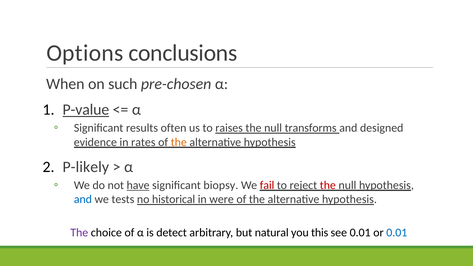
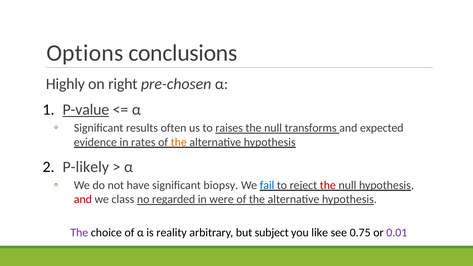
When: When -> Highly (65, 84)
such: such -> right (123, 84)
designed: designed -> expected (382, 128)
have underline: present -> none (138, 185)
fail colour: red -> blue (267, 185)
and colour: blue -> red (83, 199)
tests: tests -> class (123, 199)
historical: historical -> regarded (174, 199)
detect: detect -> reality (172, 233)
natural: natural -> subject (272, 233)
this: this -> like (320, 233)
see 0.01: 0.01 -> 0.75 (360, 233)
0.01 colour: blue -> purple (397, 233)
